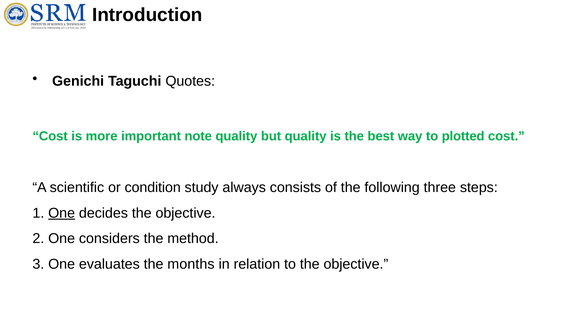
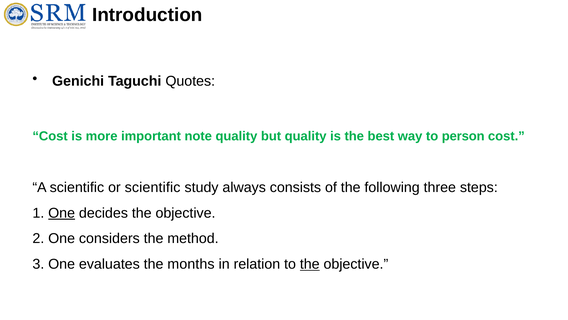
plotted: plotted -> person (463, 136)
or condition: condition -> scientific (153, 187)
the underline: none -> present (310, 264)
